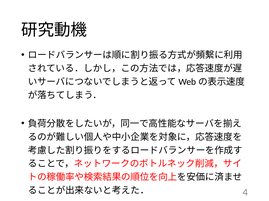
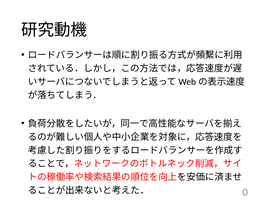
4: 4 -> 0 (245, 193)
